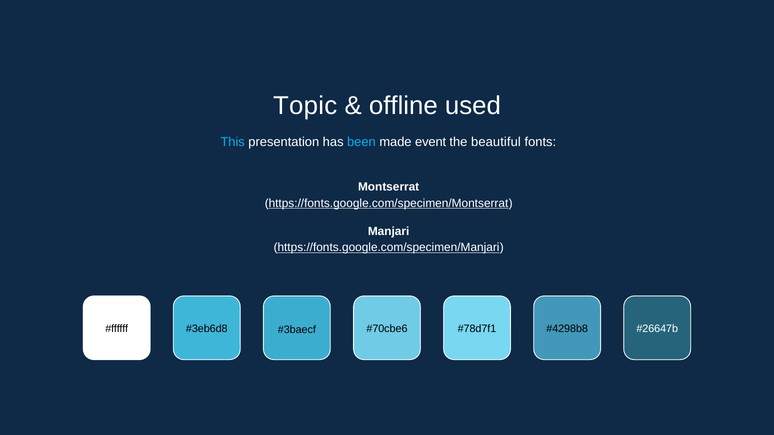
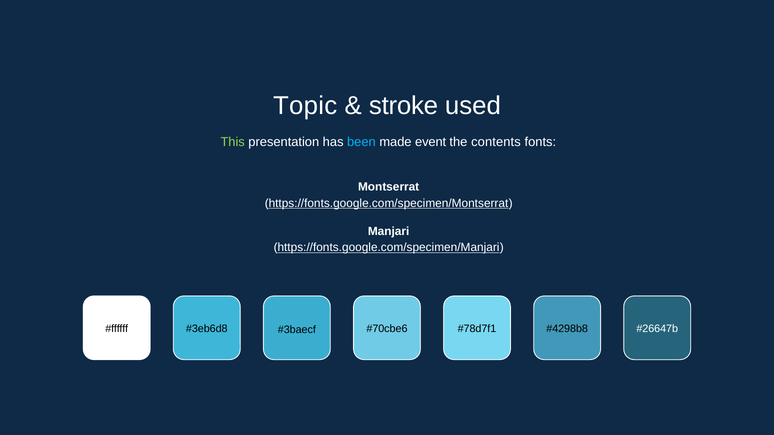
offline: offline -> stroke (404, 106)
This colour: light blue -> light green (233, 142)
beautiful: beautiful -> contents (496, 142)
